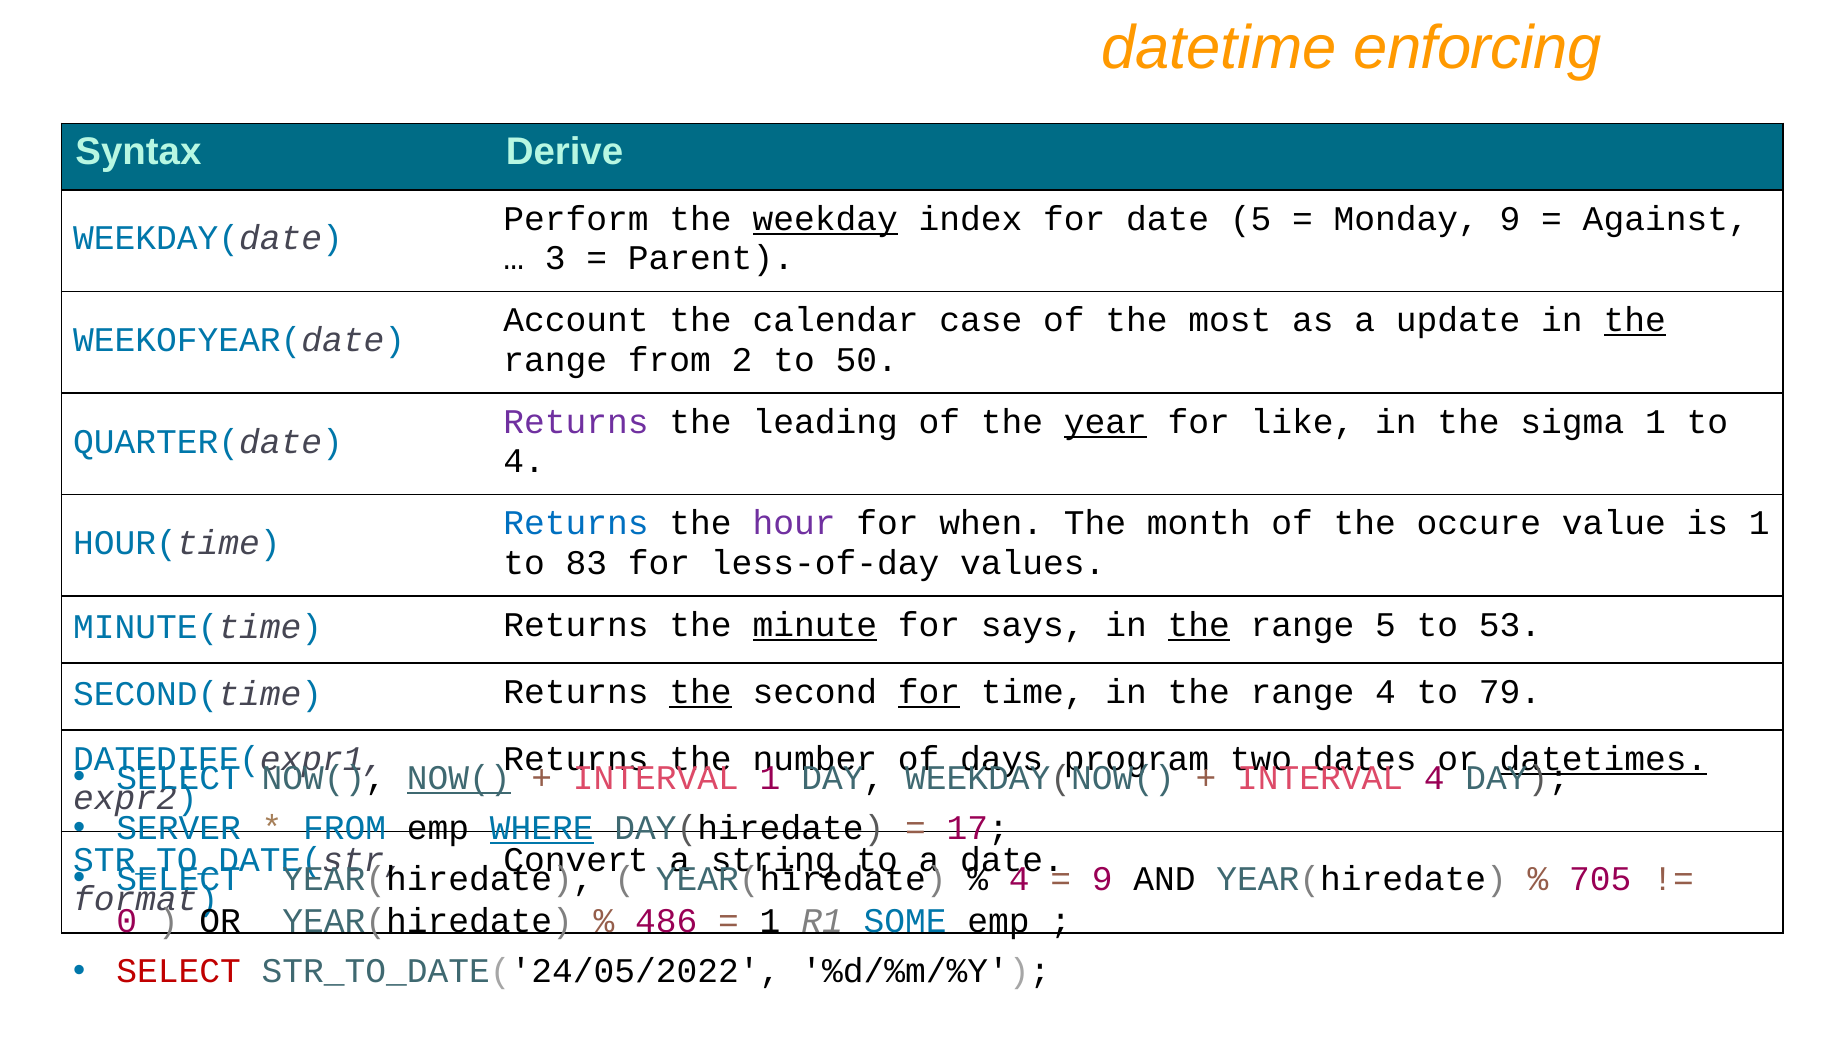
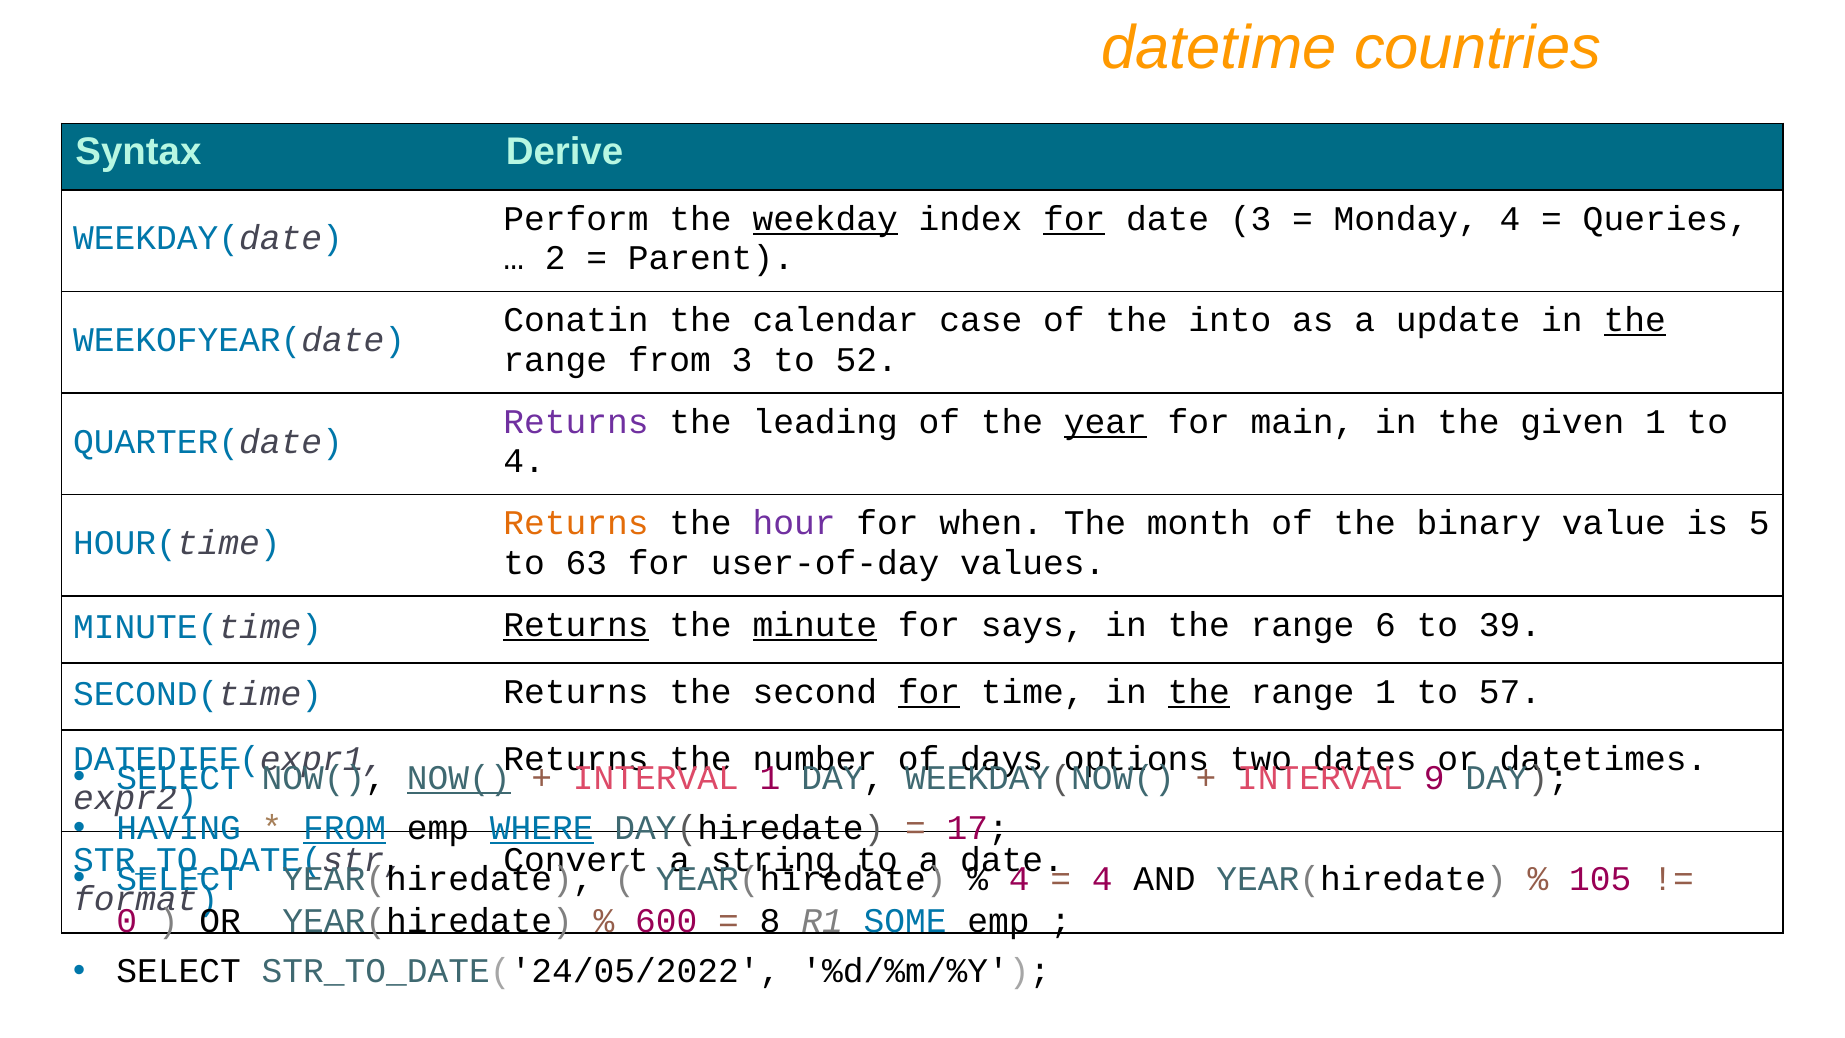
enforcing: enforcing -> countries (1478, 48)
for underline: none -> present (1074, 219)
date 5: 5 -> 3 (1251, 219)
Monday 9: 9 -> 4 (1510, 219)
Against: Against -> Queries (1666, 219)
3: 3 -> 2 (555, 258)
Account: Account -> Conatin (576, 320)
most: most -> into (1230, 320)
from 2: 2 -> 3 (742, 360)
50: 50 -> 52 (867, 360)
like: like -> main (1303, 422)
sigma: sigma -> given (1572, 422)
Returns colour: blue -> orange (576, 523)
occure: occure -> binary (1479, 523)
is 1: 1 -> 5 (1759, 523)
83: 83 -> 63 (586, 563)
less-of-day: less-of-day -> user-of-day (825, 563)
Returns underline: none -> present (576, 625)
the underline: present -> none (1199, 625)
range 5: 5 -> 6 (1386, 625)
53: 53 -> 39 (1510, 625)
the underline: present -> none (701, 692)
the underline: none -> present (1199, 692)
range 4: 4 -> 1 (1386, 692)
79: 79 -> 57 (1510, 692)
program: program -> options (1136, 759)
datetimes underline: present -> none (1604, 759)
4: 4 -> 9 (1434, 778)
SERVER: SERVER -> HAVING (179, 828)
FROM underline: none -> present (345, 828)
9: 9 -> 4 (1102, 879)
705: 705 -> 105 (1600, 879)
486: 486 -> 600 (666, 921)
1: 1 -> 8 (770, 921)
SELECT colour: red -> black (179, 971)
